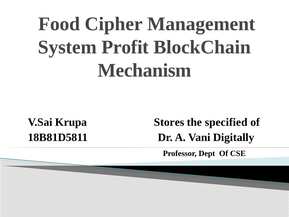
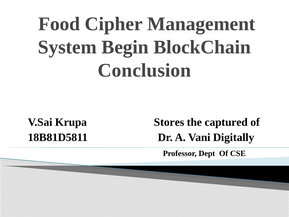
Profit: Profit -> Begin (125, 47)
Mechanism: Mechanism -> Conclusion (144, 70)
specified: specified -> captured (226, 122)
